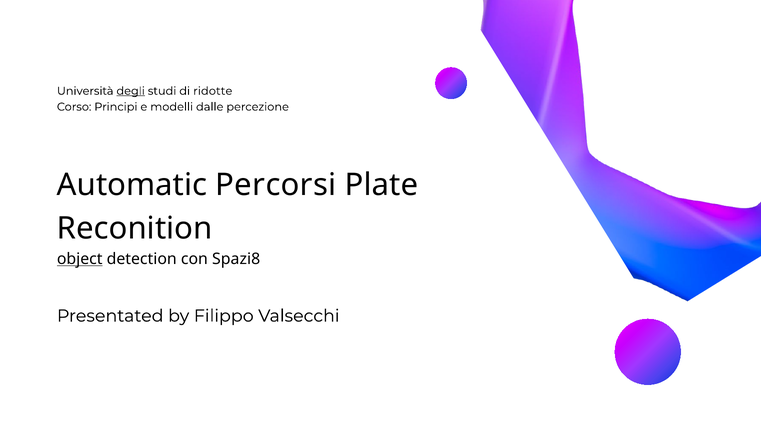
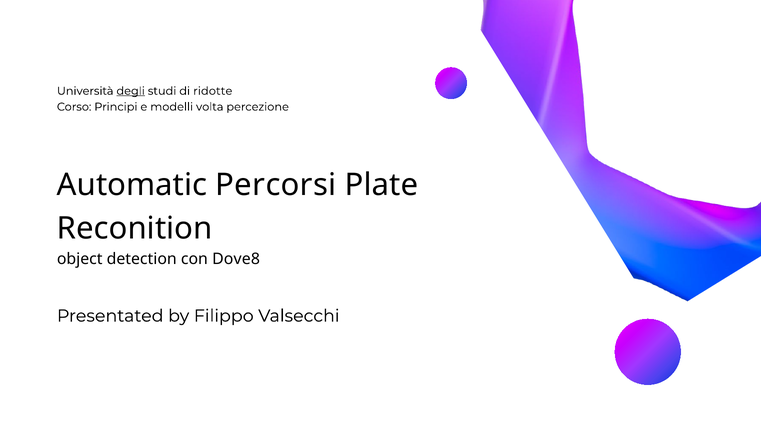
dalle: dalle -> volta (210, 107)
object underline: present -> none (80, 259)
Spazi8: Spazi8 -> Dove8 (236, 259)
